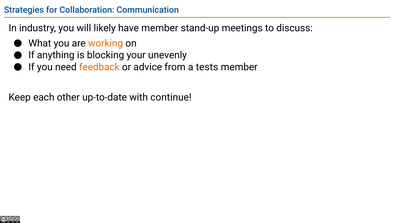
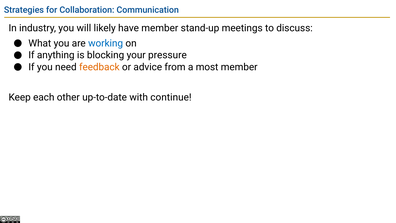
working colour: orange -> blue (106, 43)
unevenly: unevenly -> pressure (167, 55)
tests: tests -> most (207, 67)
